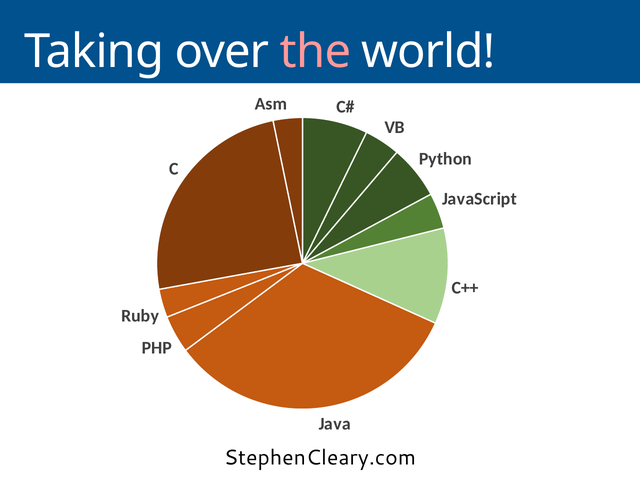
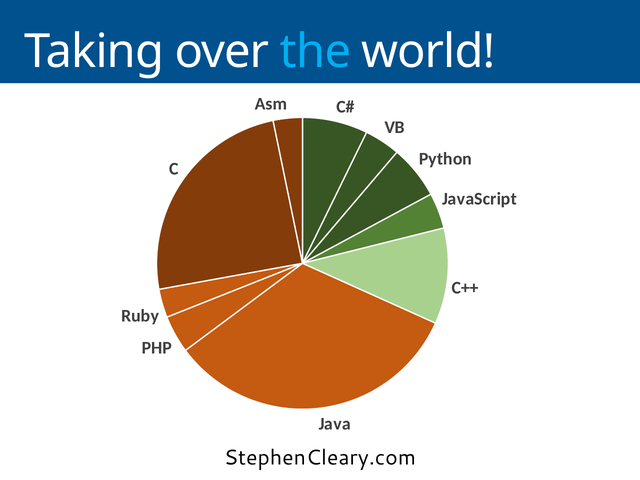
the colour: pink -> light blue (315, 52)
